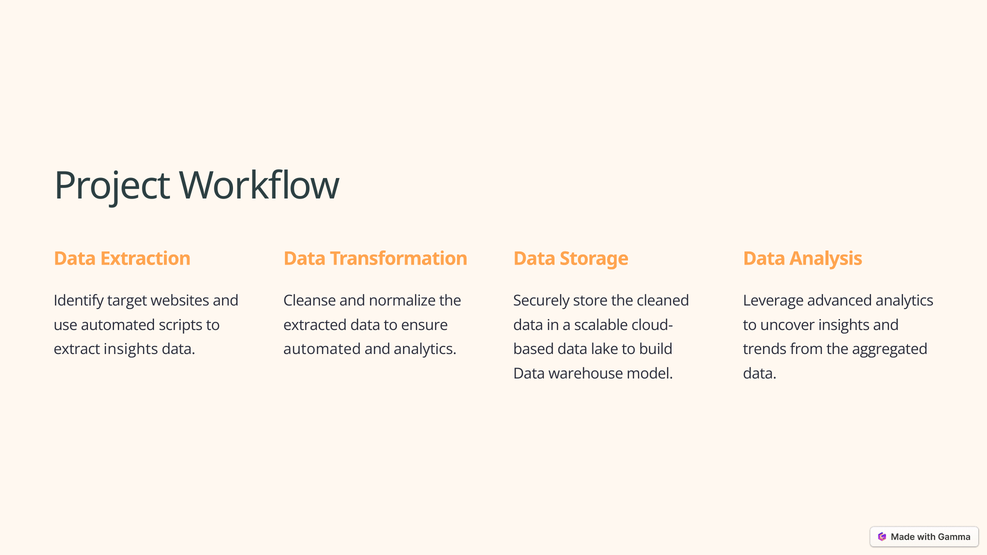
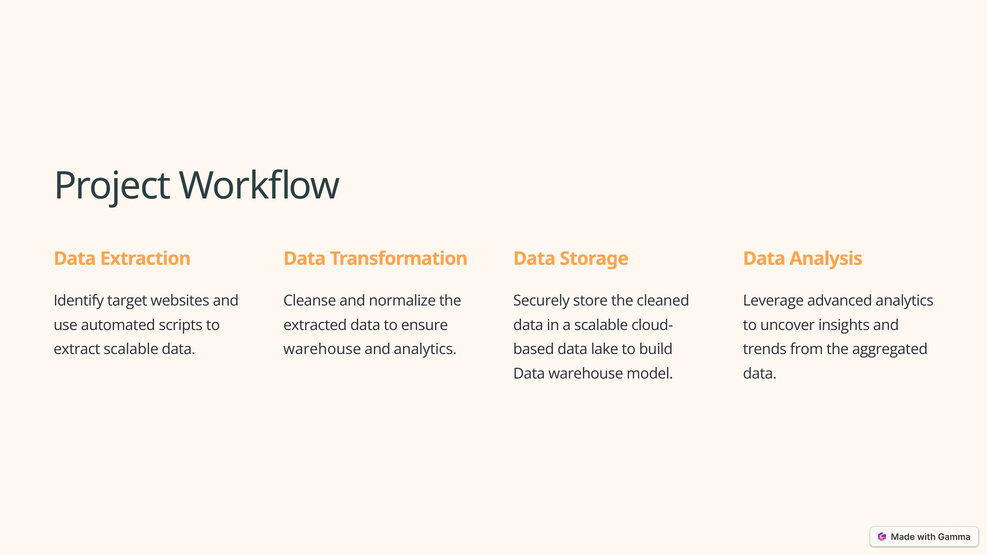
extract insights: insights -> scalable (131, 350)
automated: automated -> warehouse (322, 350)
